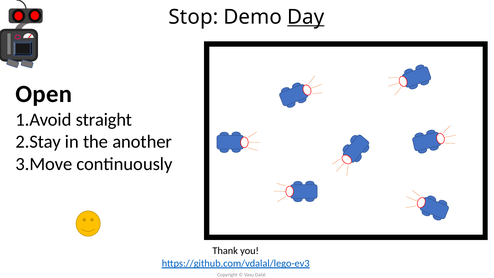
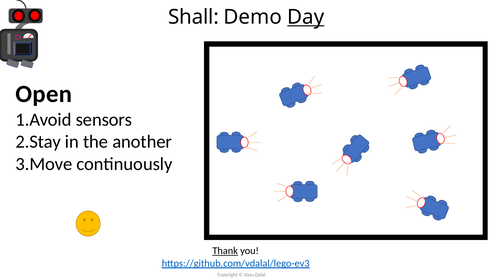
Stop: Stop -> Shall (194, 17)
straight: straight -> sensors (104, 120)
Thank underline: none -> present (225, 251)
